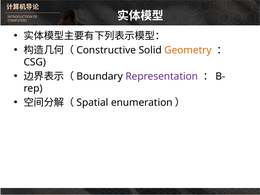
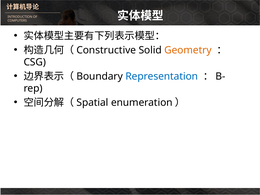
Representation colour: purple -> blue (162, 76)
